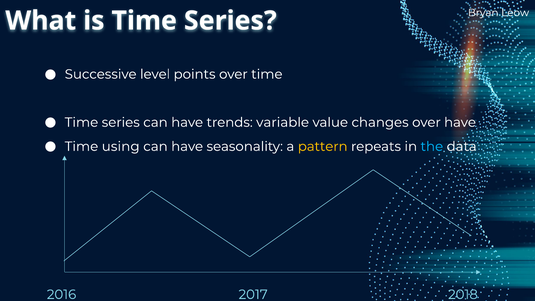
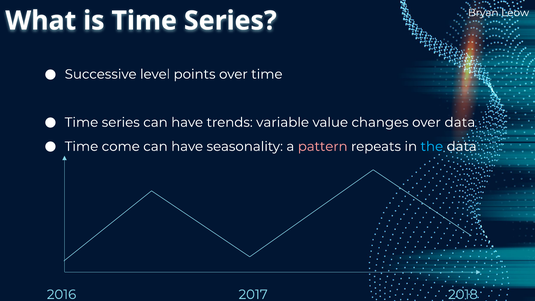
over have: have -> data (460, 122)
using: using -> come (121, 146)
pattern colour: yellow -> pink (323, 146)
